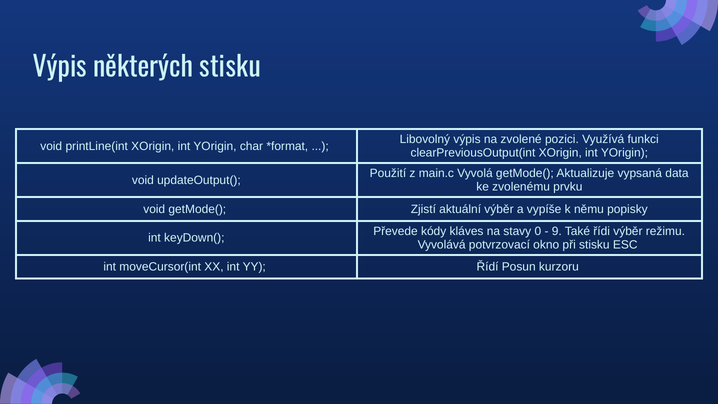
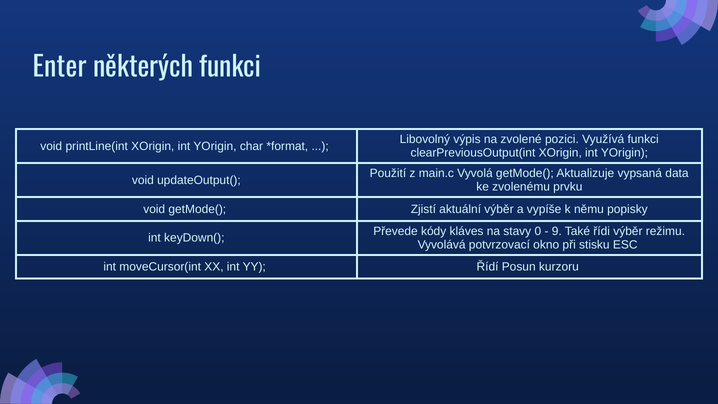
Výpis: Výpis -> Enter (60, 68)
některých stisku: stisku -> funkci (230, 68)
